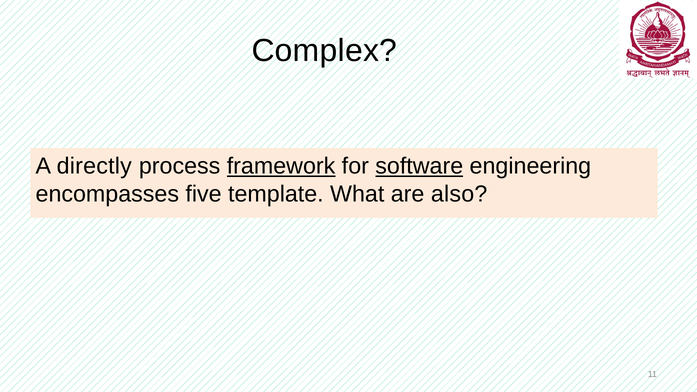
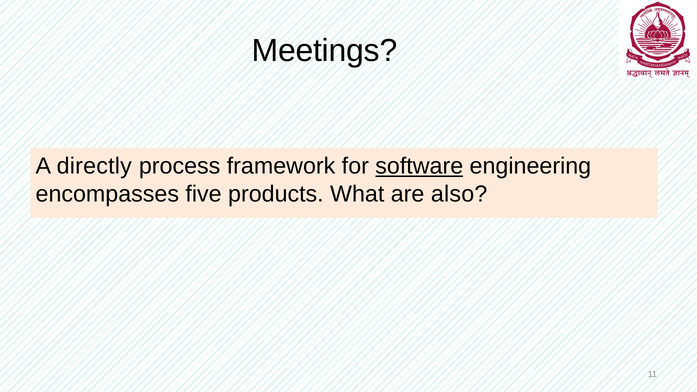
Complex: Complex -> Meetings (325, 51)
framework underline: present -> none (281, 166)
template: template -> products (276, 194)
